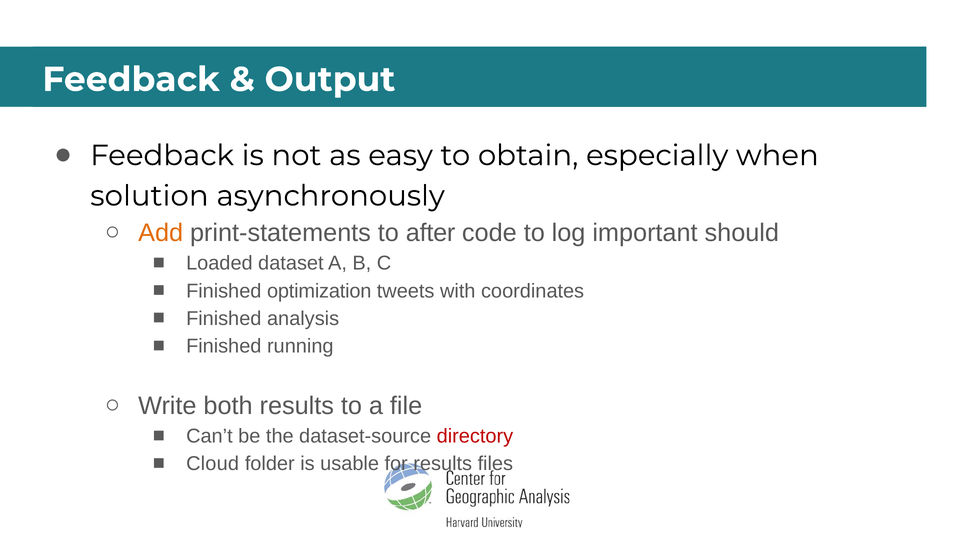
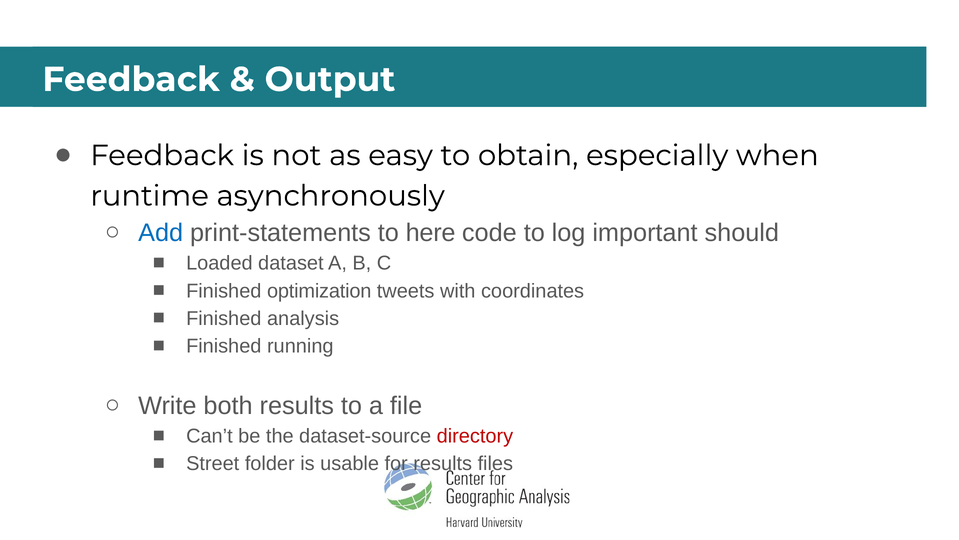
solution: solution -> runtime (150, 196)
Add colour: orange -> blue (161, 233)
after: after -> here (431, 233)
Cloud: Cloud -> Street (213, 463)
